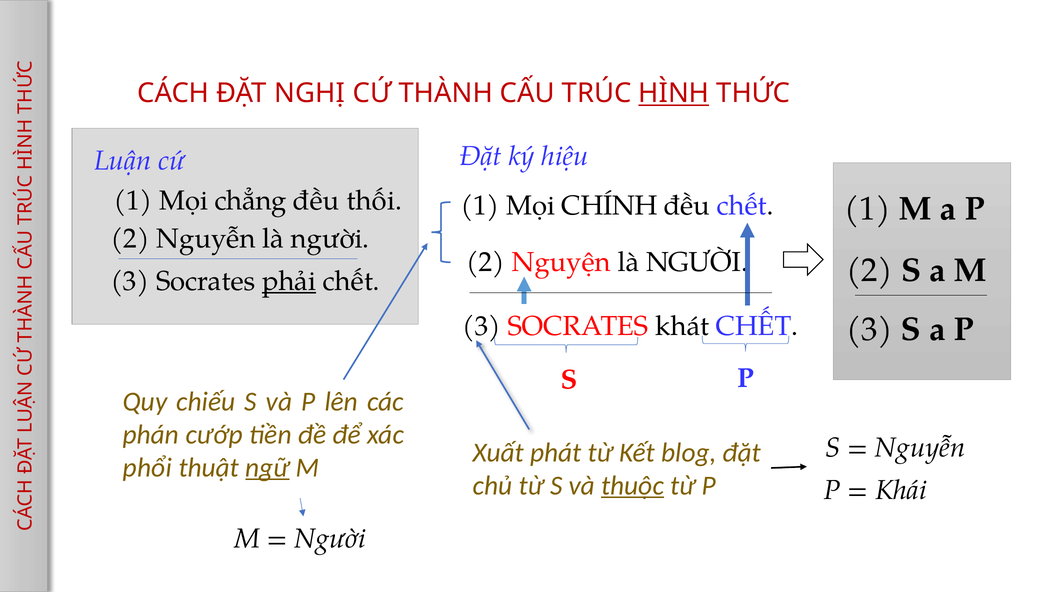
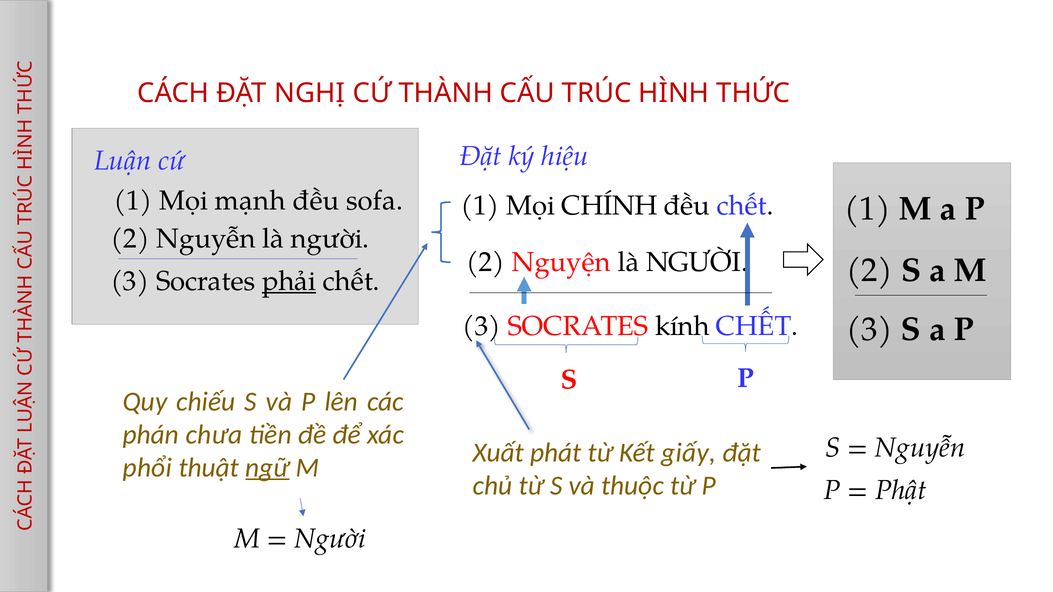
HÌNH underline: present -> none (674, 93)
chẳng: chẳng -> mạnh (250, 201)
thối: thối -> sofa (374, 201)
khát: khát -> kính (682, 326)
cướp: cướp -> chưa (214, 435)
blog: blog -> giấy (689, 453)
thuộc underline: present -> none (633, 486)
Khái: Khái -> Phật (901, 490)
